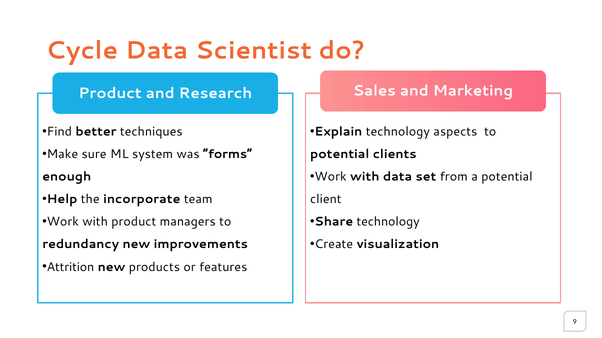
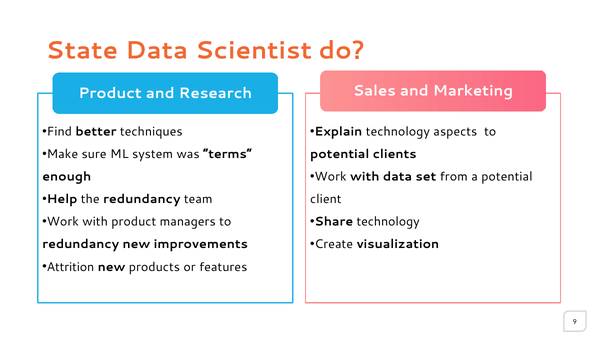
Cycle: Cycle -> State (82, 51)
forms: forms -> terms (228, 155)
the incorporate: incorporate -> redundancy (142, 200)
